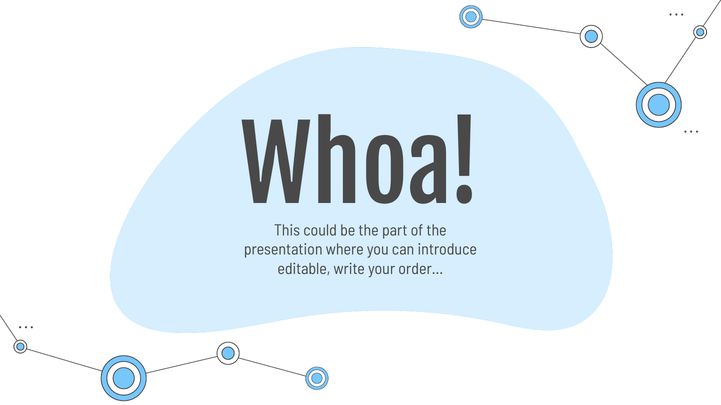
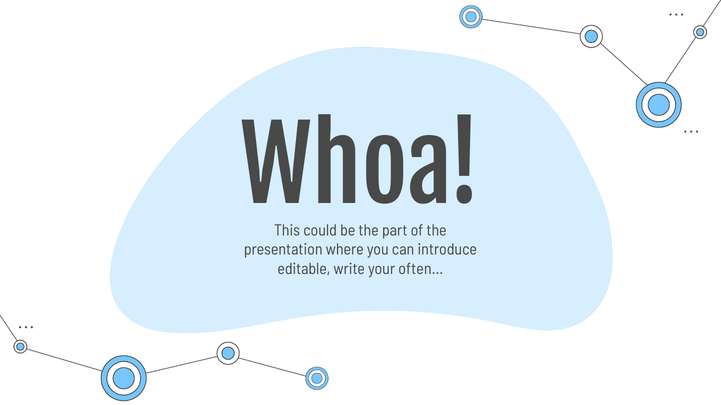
order…: order… -> often… (421, 269)
